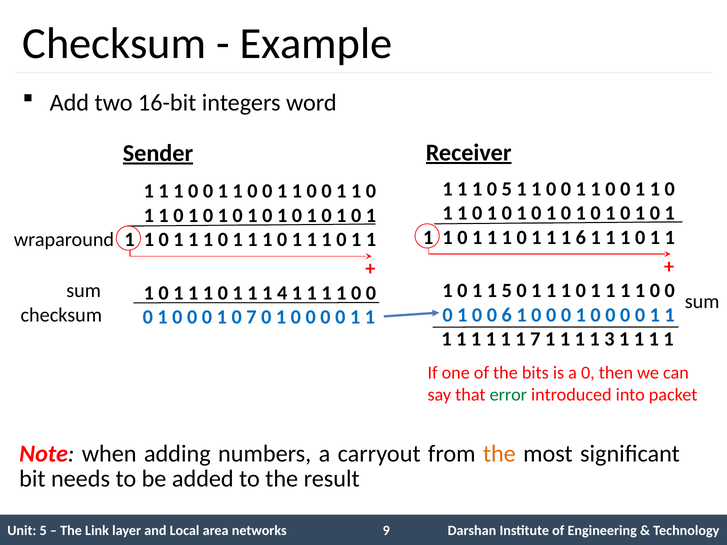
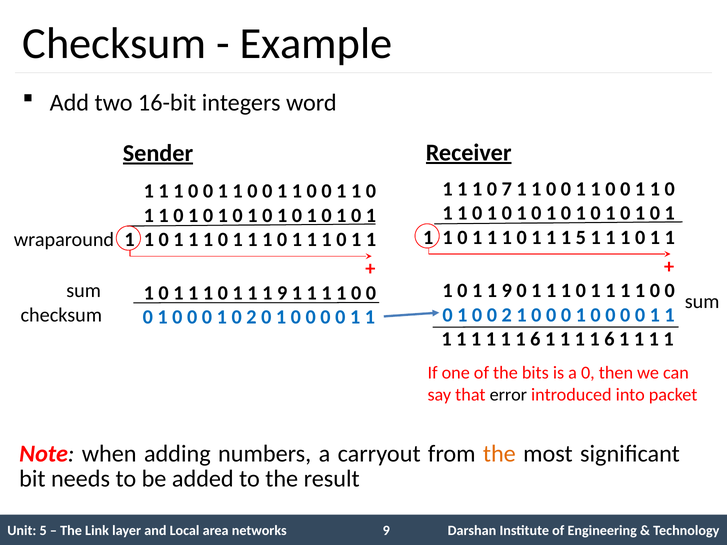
0 5: 5 -> 7 (507, 189)
1 6: 6 -> 5 (581, 238)
0 1 1 5: 5 -> 9 (507, 291)
1 1 1 4: 4 -> 9 (282, 293)
0 0 6: 6 -> 2 (507, 315)
1 0 7: 7 -> 2 (251, 317)
7: 7 -> 6 (535, 339)
3: 3 -> 6 (609, 339)
error colour: green -> black (508, 395)
